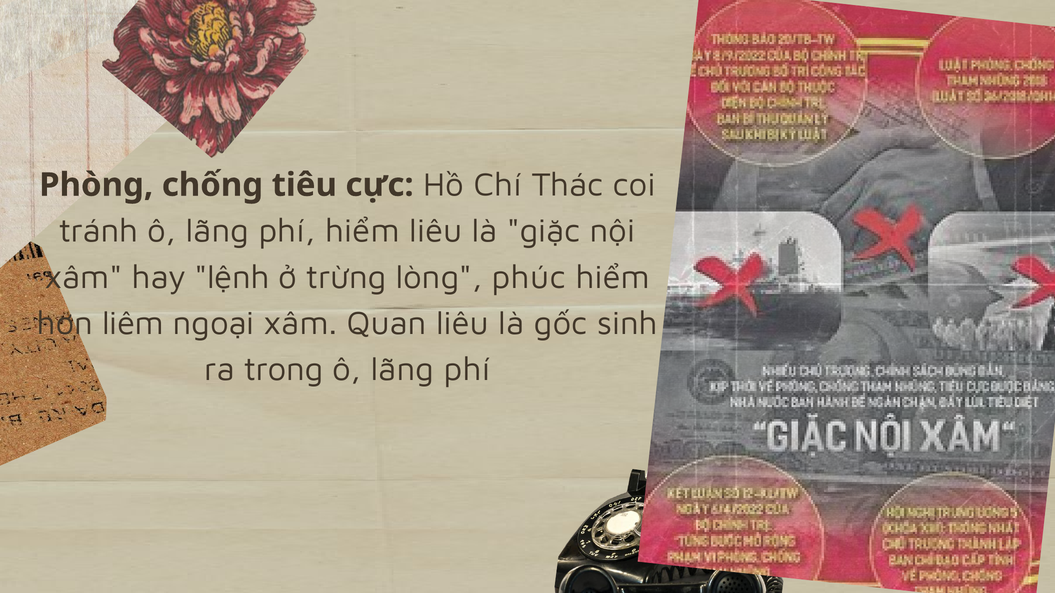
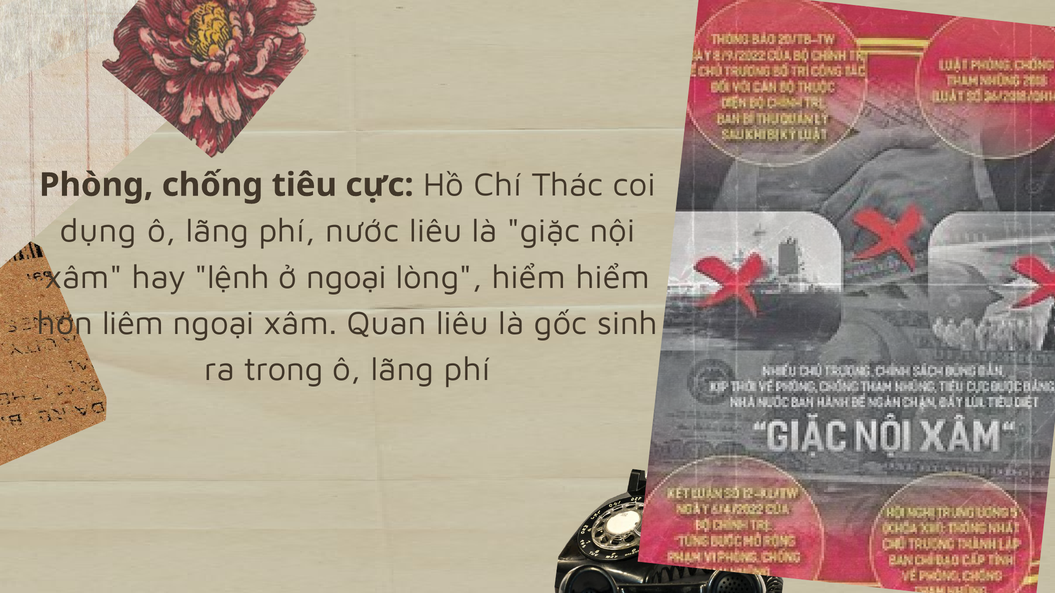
tránh: tránh -> dụng (98, 231)
phí hiểm: hiểm -> nước (362, 231)
ở trừng: trừng -> ngoại (346, 277)
lòng phúc: phúc -> hiểm (529, 277)
